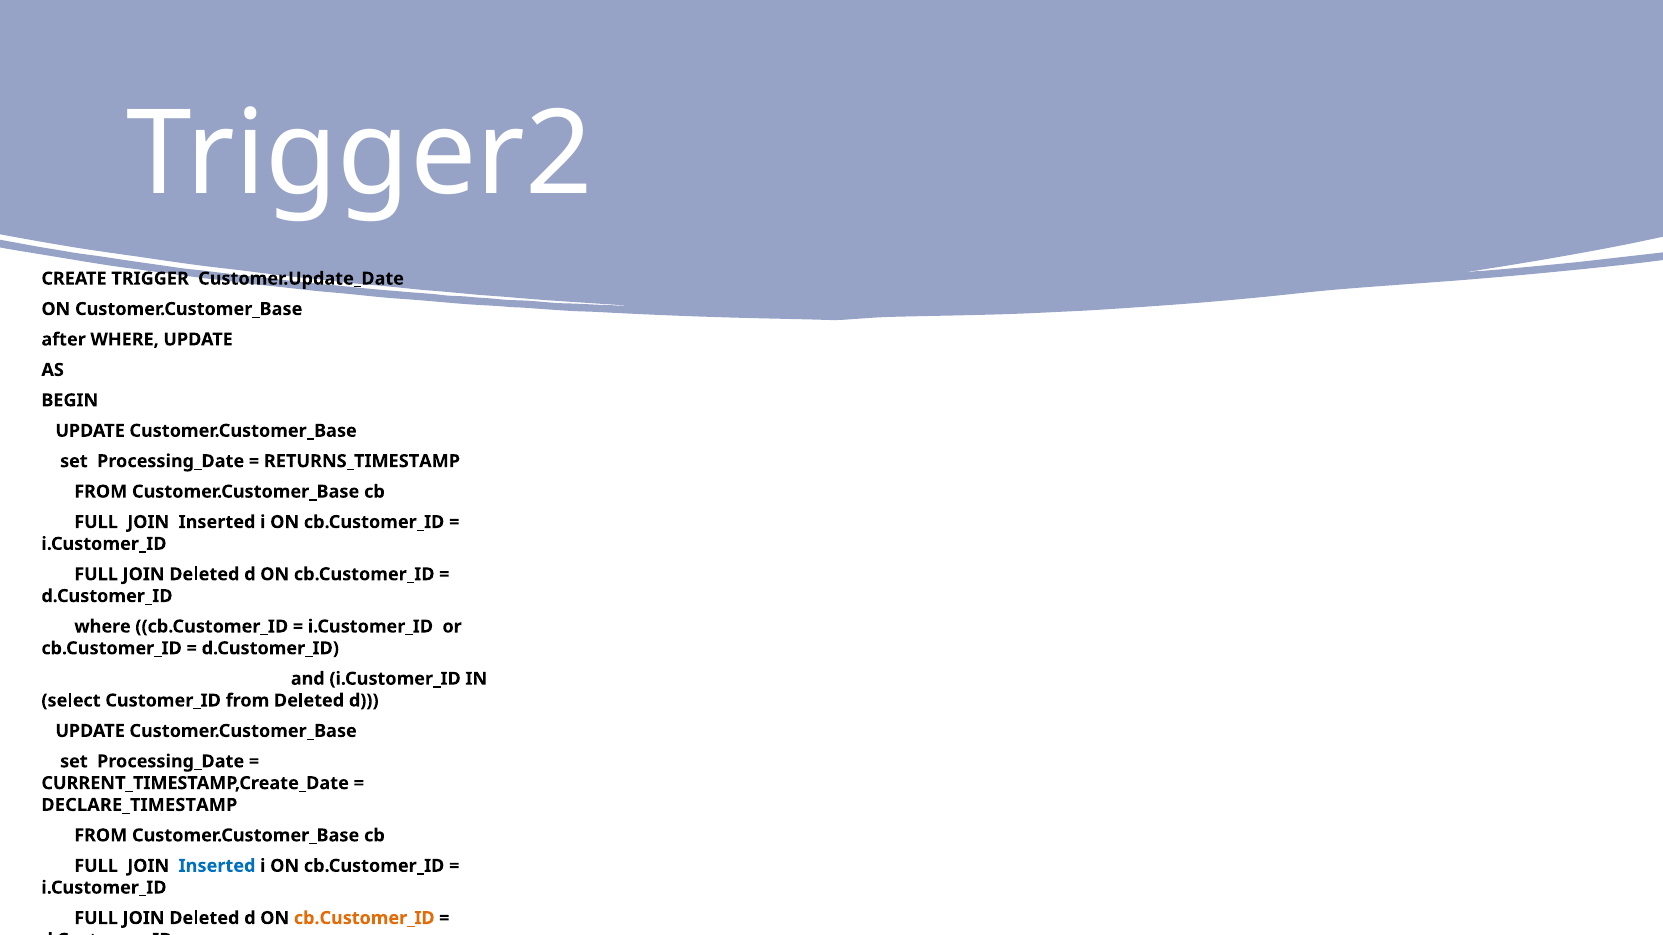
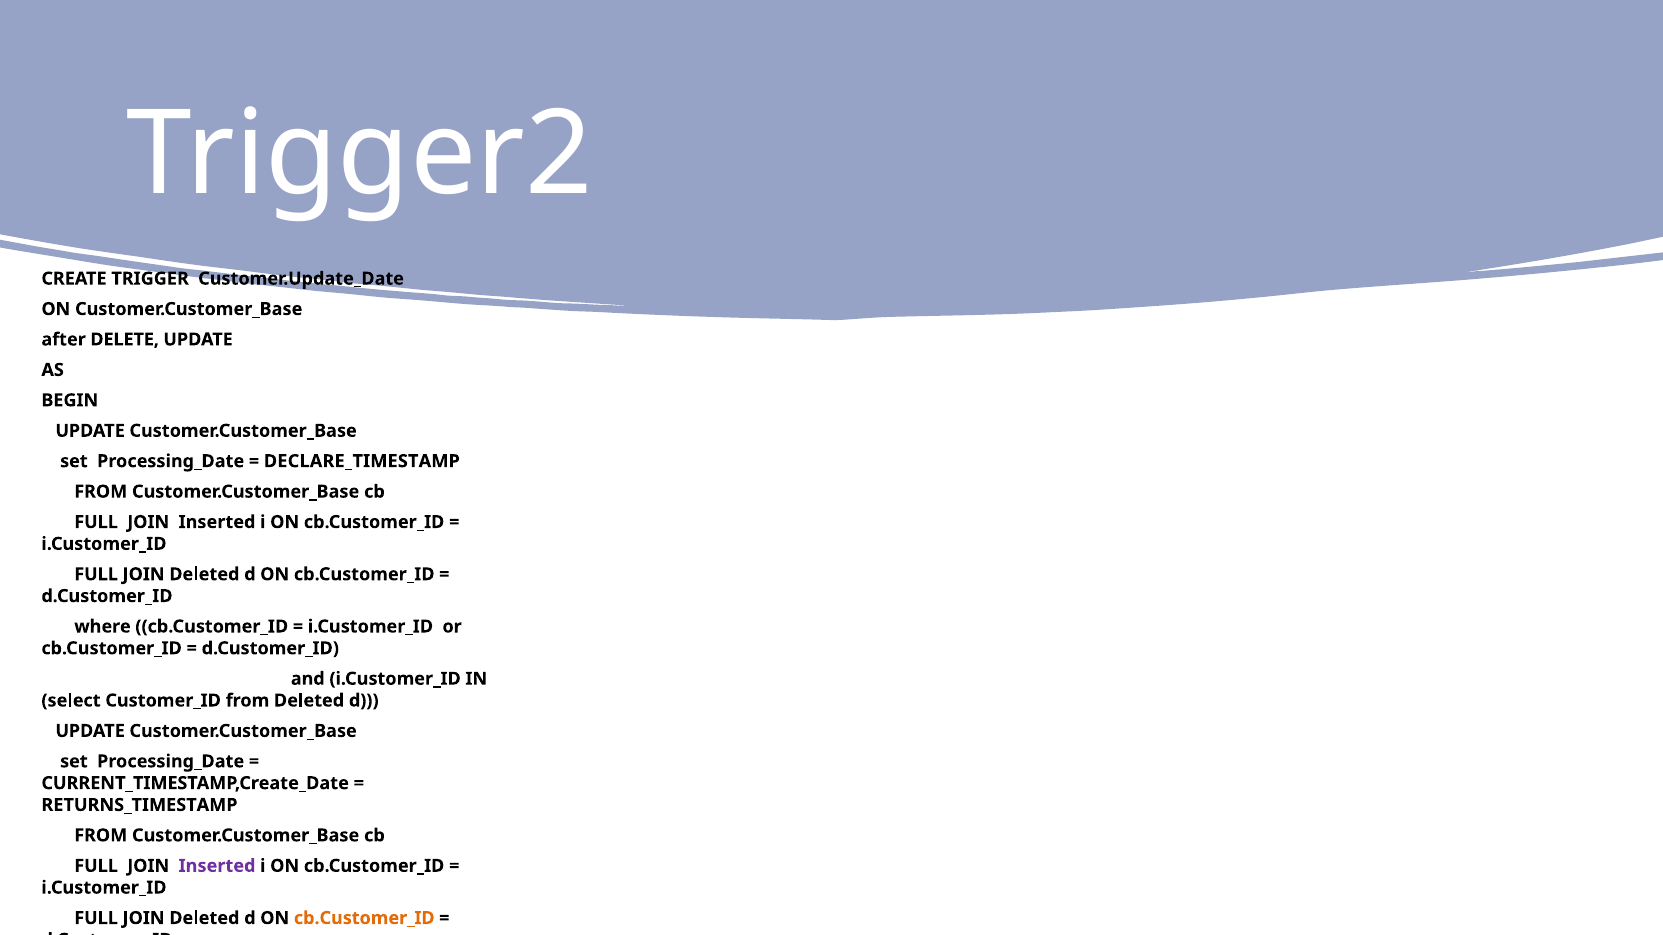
after WHERE: WHERE -> DELETE (125, 340)
RETURNS_TIMESTAMP: RETURNS_TIMESTAMP -> DECLARE_TIMESTAMP (362, 461)
DECLARE_TIMESTAMP: DECLARE_TIMESTAMP -> RETURNS_TIMESTAMP (139, 805)
Inserted colour: blue -> purple (217, 866)
